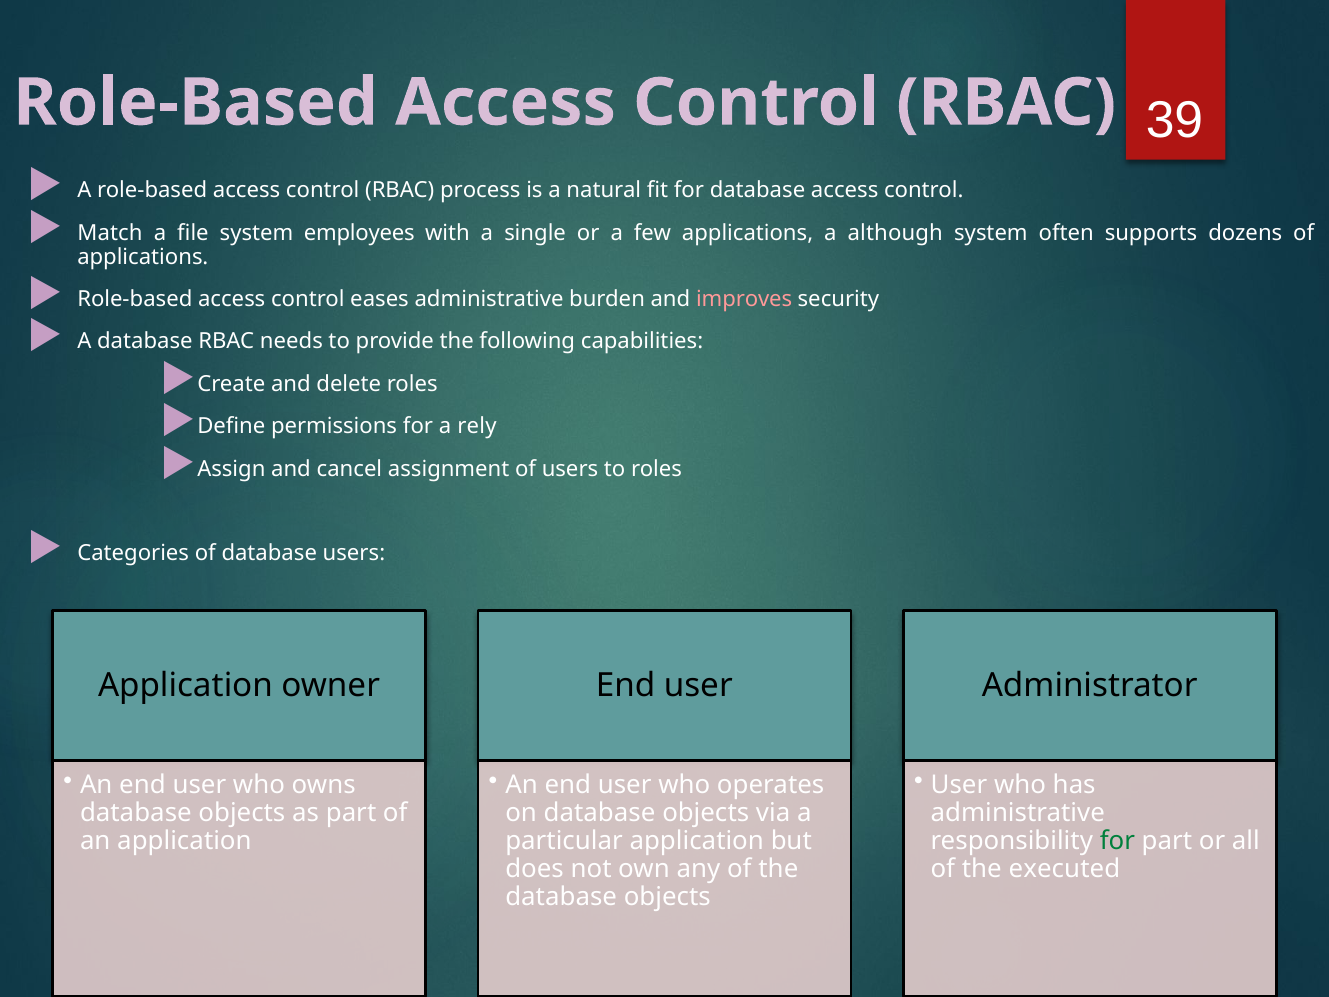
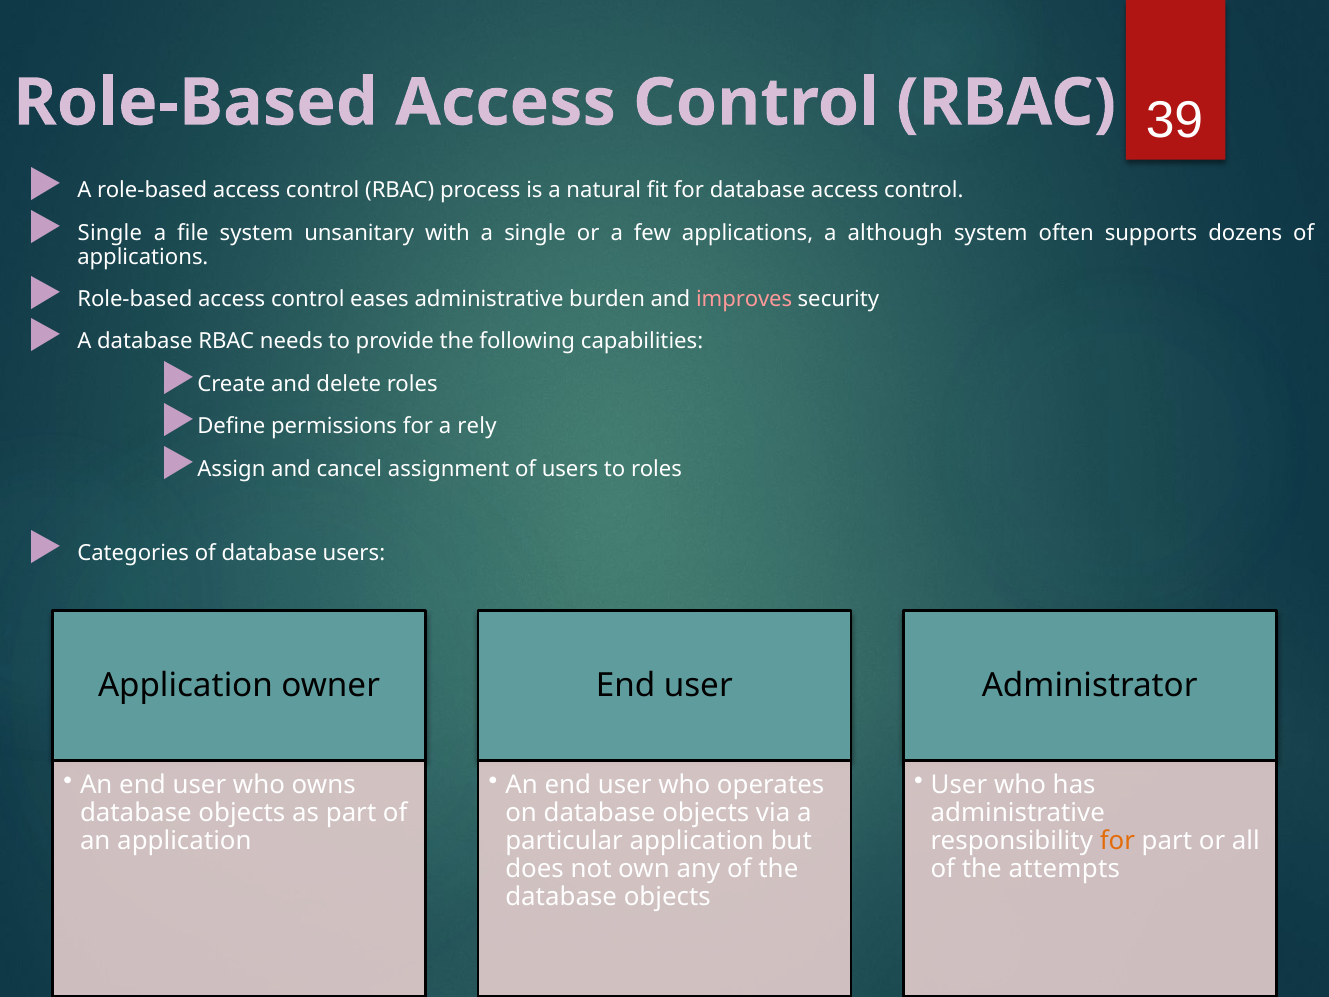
Match: Match -> Single (110, 233)
employees: employees -> unsanitary (359, 233)
for colour: green -> orange (1117, 840)
executed: executed -> attempts (1064, 868)
